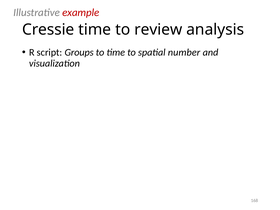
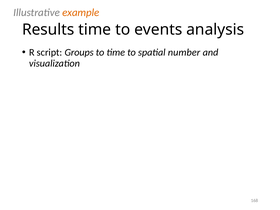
example colour: red -> orange (81, 13)
Cressie: Cressie -> Results (48, 30)
review: review -> events (158, 30)
